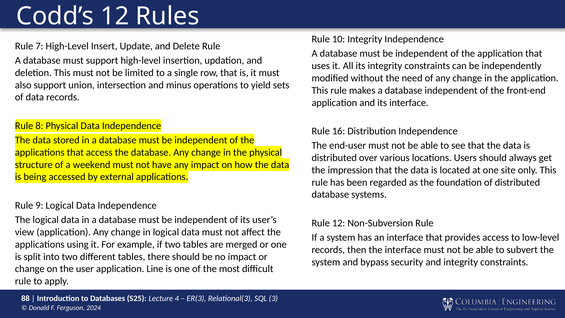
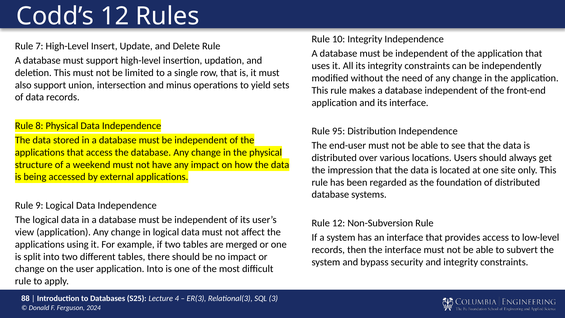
16: 16 -> 95 (339, 131)
application Line: Line -> Into (155, 269)
